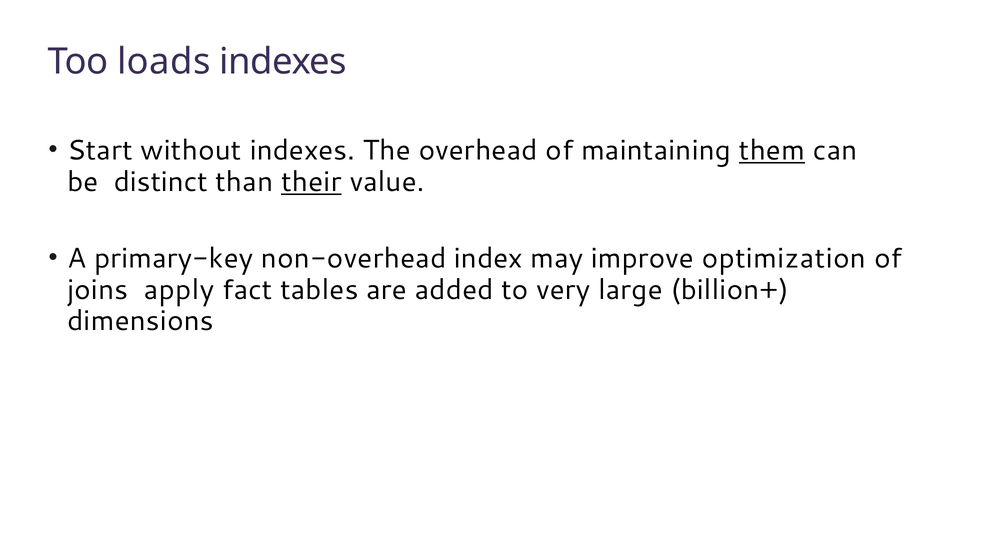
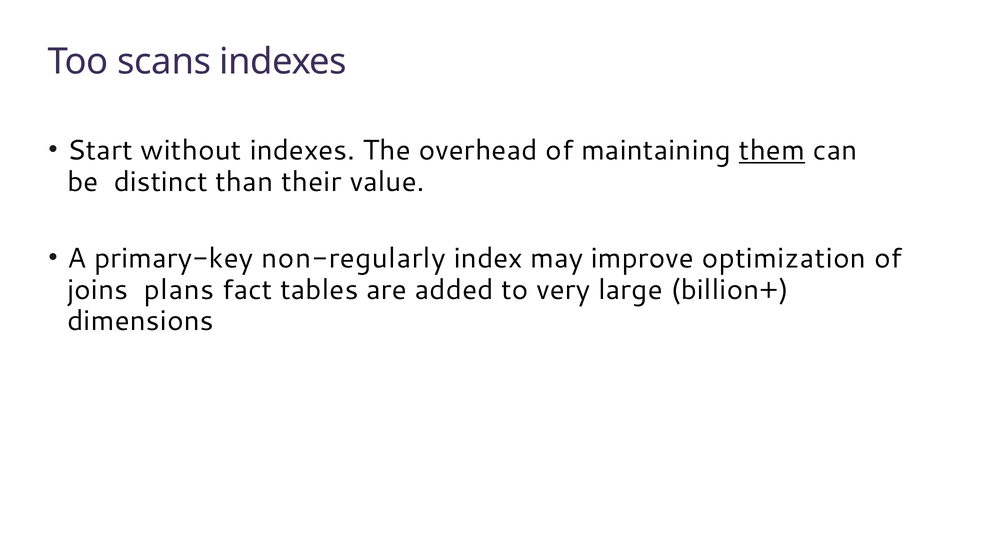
loads: loads -> scans (164, 62)
their underline: present -> none (311, 182)
non-overhead: non-overhead -> non-regularly (354, 259)
apply: apply -> plans (179, 290)
